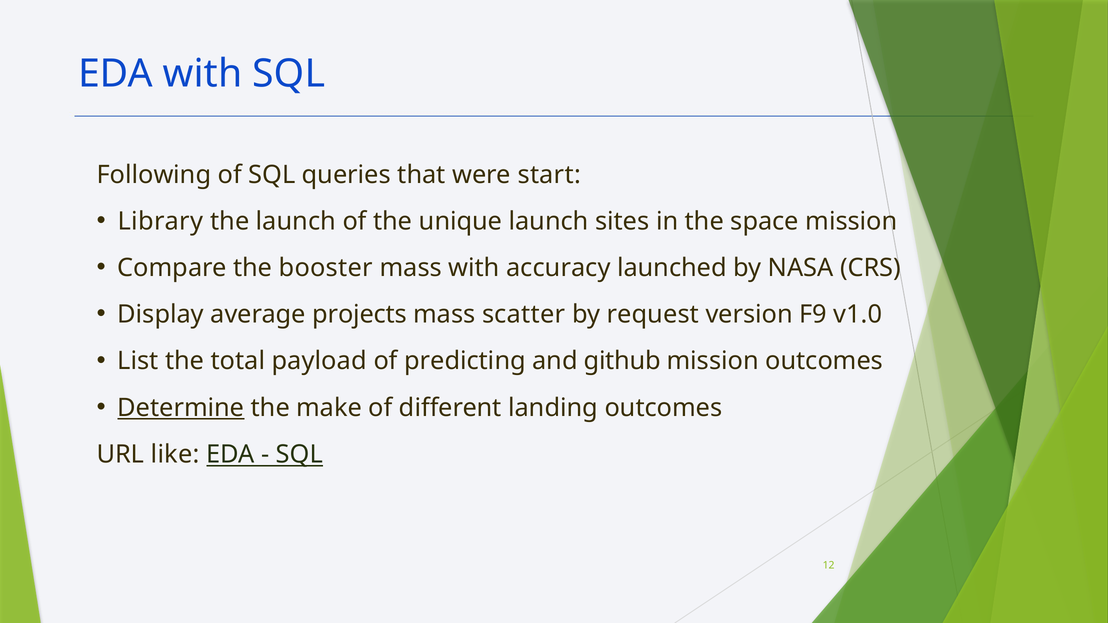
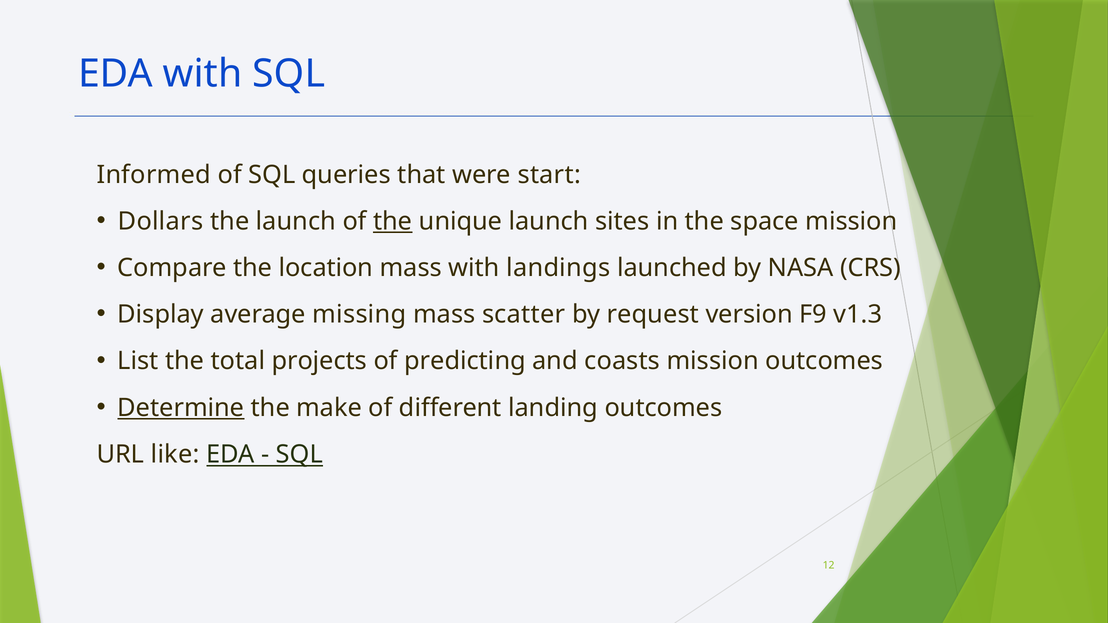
Following: Following -> Informed (154, 175)
Library: Library -> Dollars (160, 221)
the underline: none -> present (393, 221)
booster: booster -> location (326, 268)
accuracy: accuracy -> landings (558, 268)
projects: projects -> missing (359, 315)
v1.0: v1.0 -> v1.3 (858, 315)
payload: payload -> projects (319, 361)
github: github -> coasts (622, 361)
